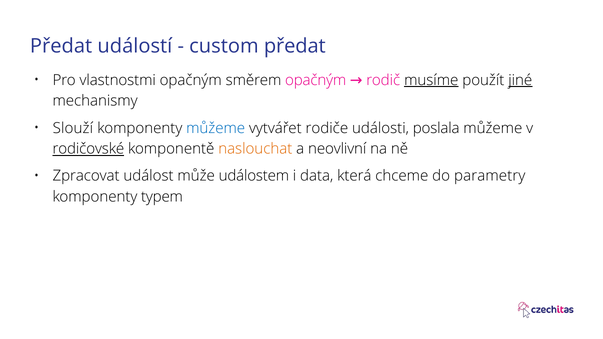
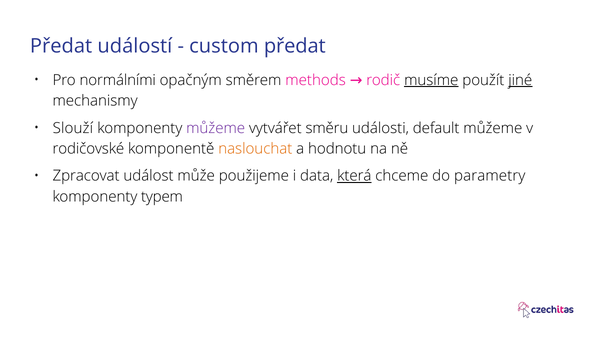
vlastnostmi: vlastnostmi -> normálními (118, 80)
směrem opačným: opačným -> methods (316, 80)
můžeme colour: blue -> purple (216, 128)
rodiče: rodiče -> směru (327, 128)
poslala: poslala -> default (436, 128)
rodičovské underline: present -> none (88, 149)
neovlivní: neovlivní -> hodnotu (337, 149)
událostem: událostem -> použijeme (254, 176)
která underline: none -> present (354, 176)
